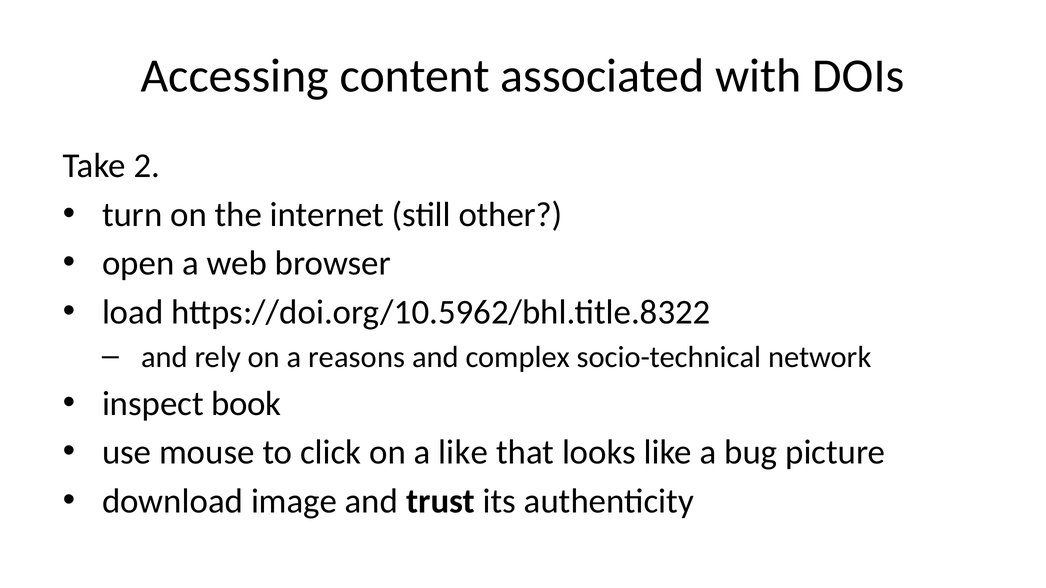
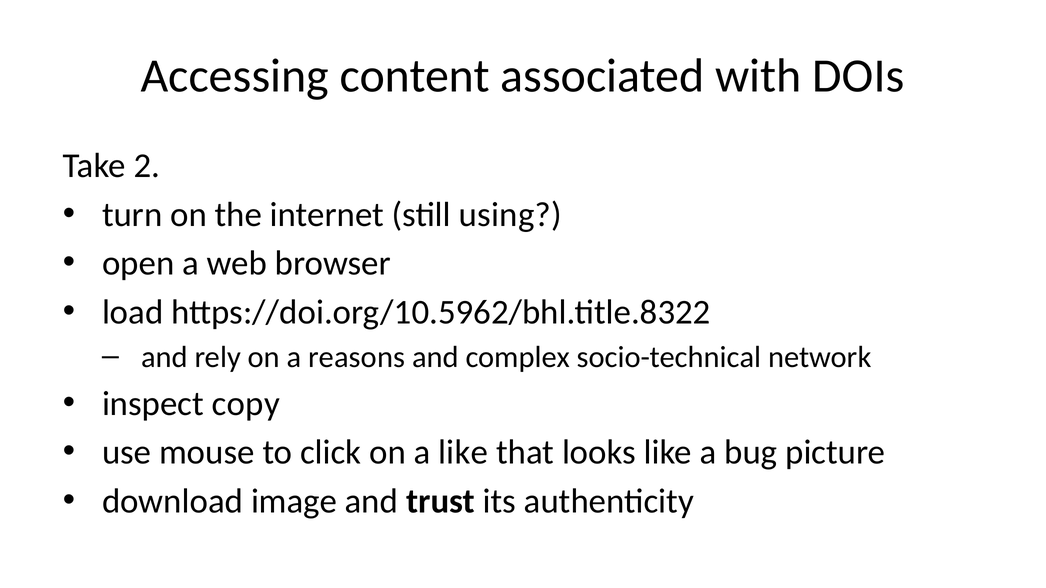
other: other -> using (510, 215)
book: book -> copy (246, 404)
